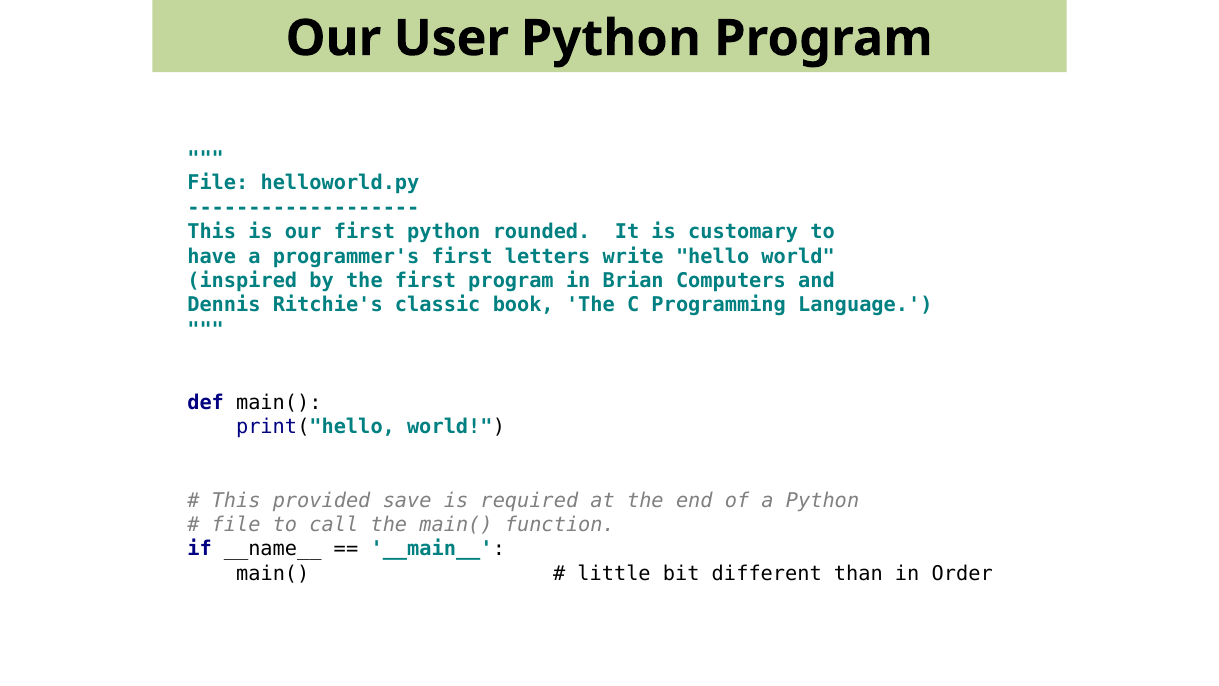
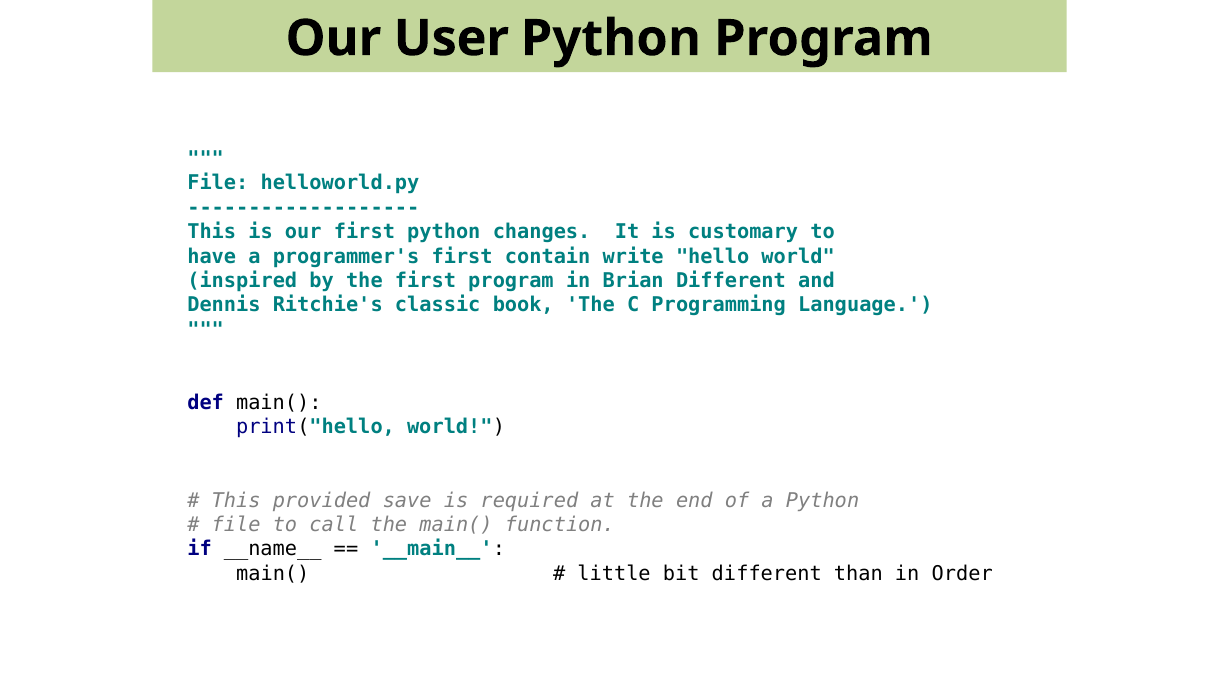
rounded: rounded -> changes (542, 232)
letters: letters -> contain (548, 256)
Brian Computers: Computers -> Different (731, 281)
